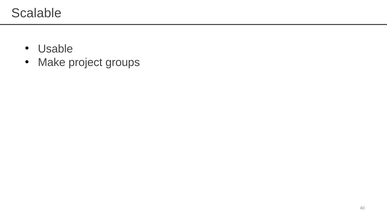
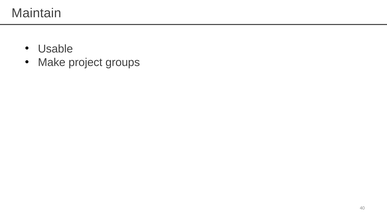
Scalable: Scalable -> Maintain (36, 13)
